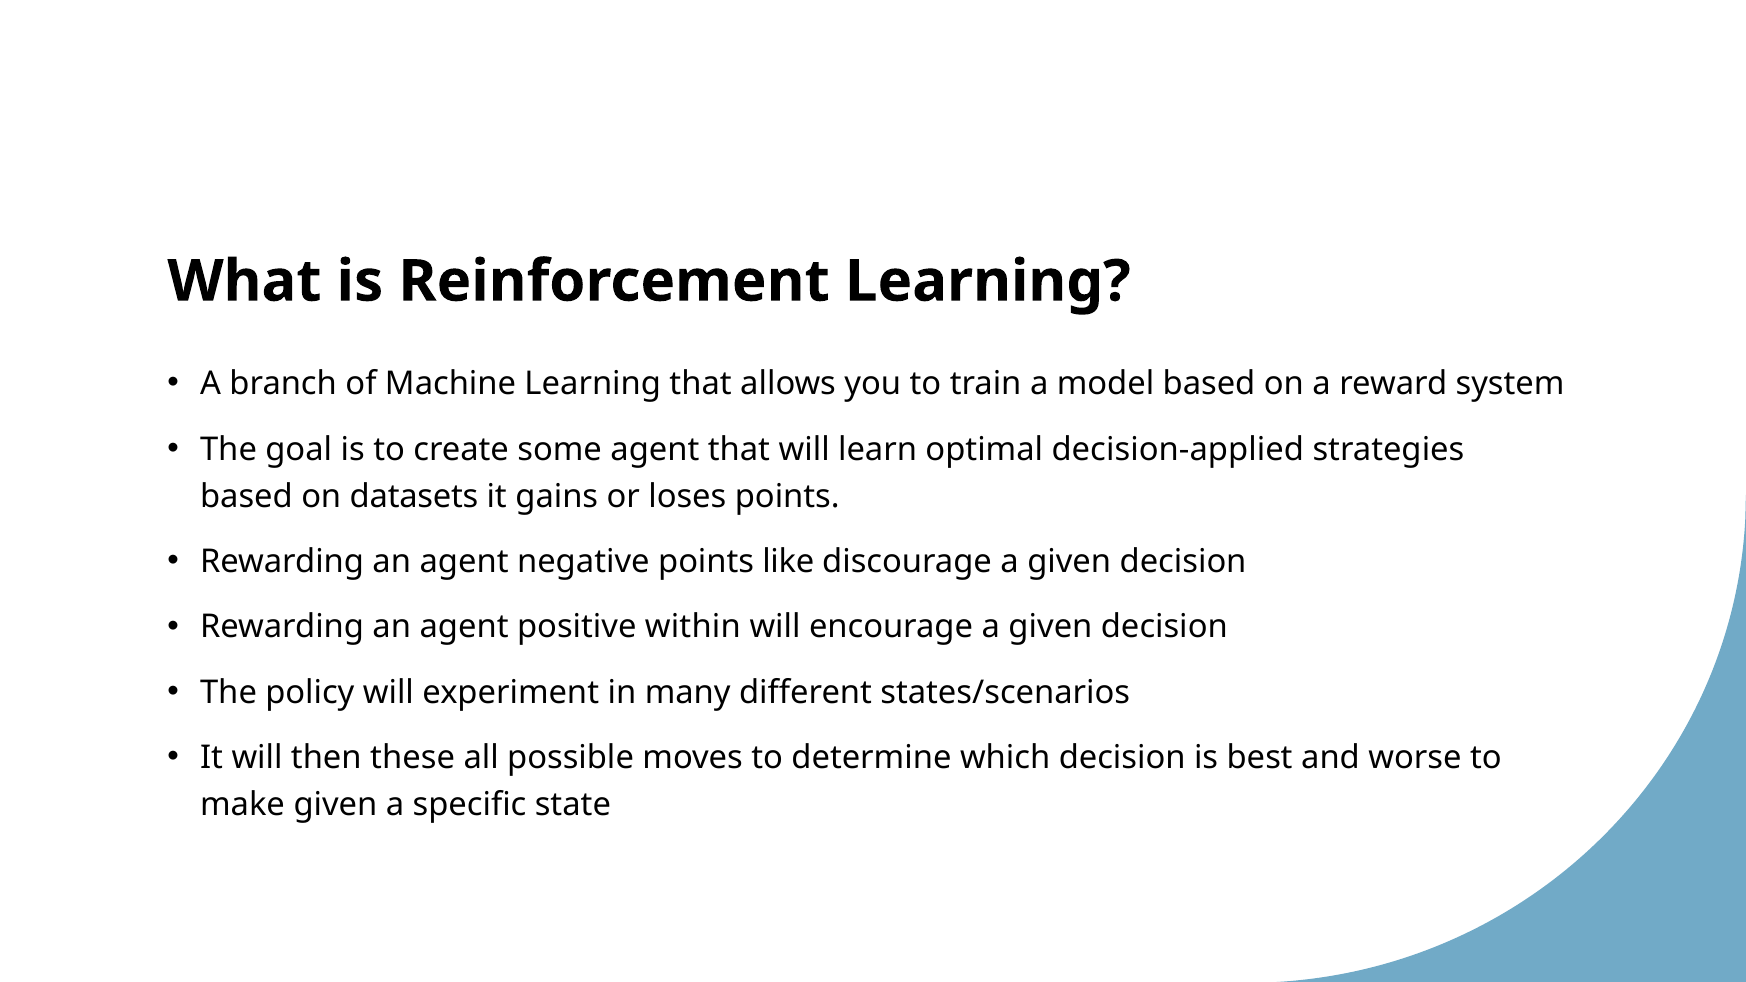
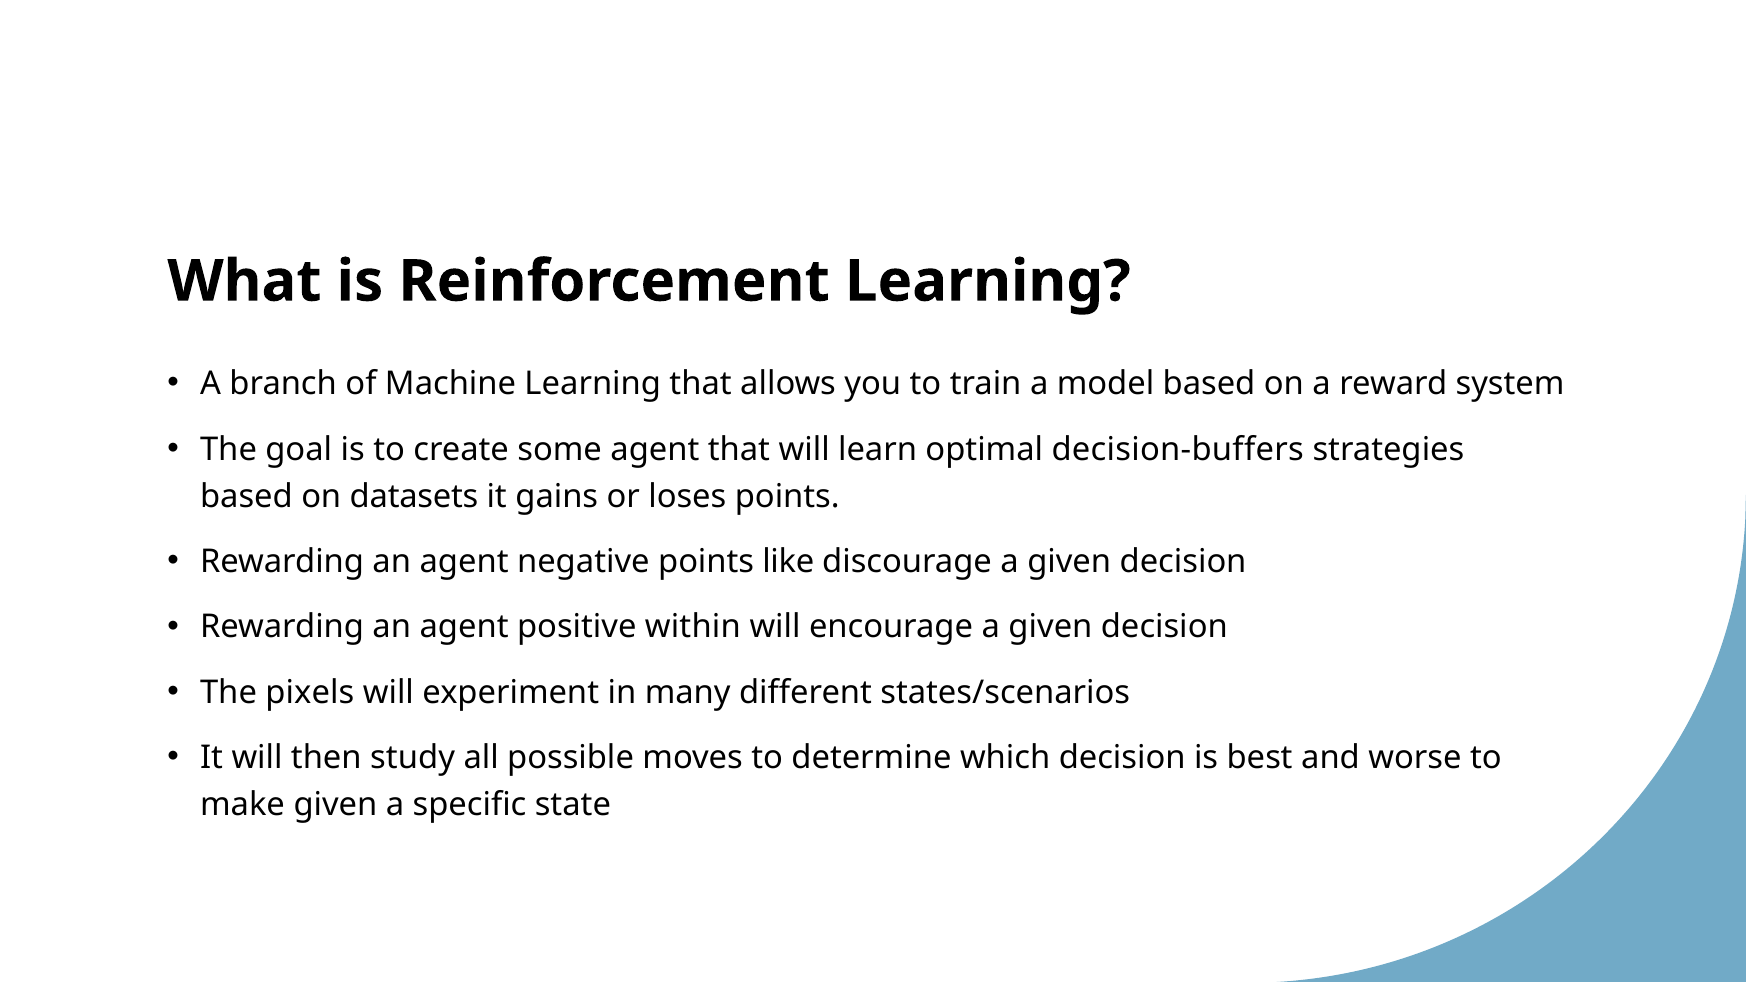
decision-applied: decision-applied -> decision-buffers (1178, 449)
policy: policy -> pixels (310, 692)
these: these -> study (413, 758)
